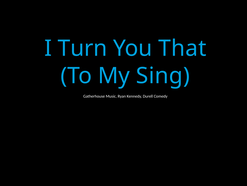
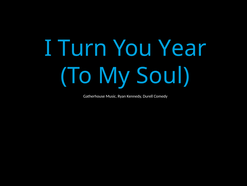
That: That -> Year (182, 48)
Sing: Sing -> Soul (163, 75)
